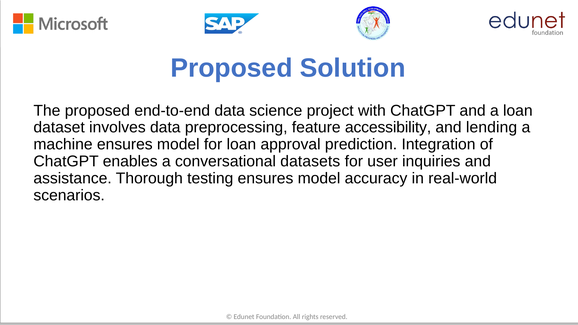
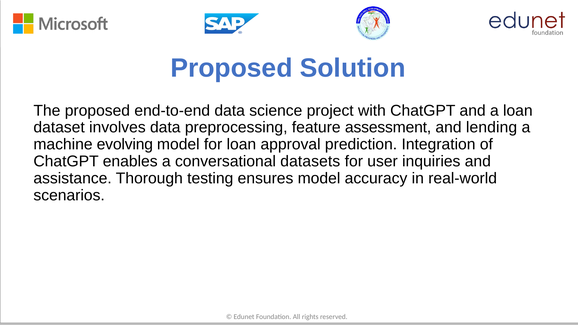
accessibility: accessibility -> assessment (388, 128)
machine ensures: ensures -> evolving (125, 144)
